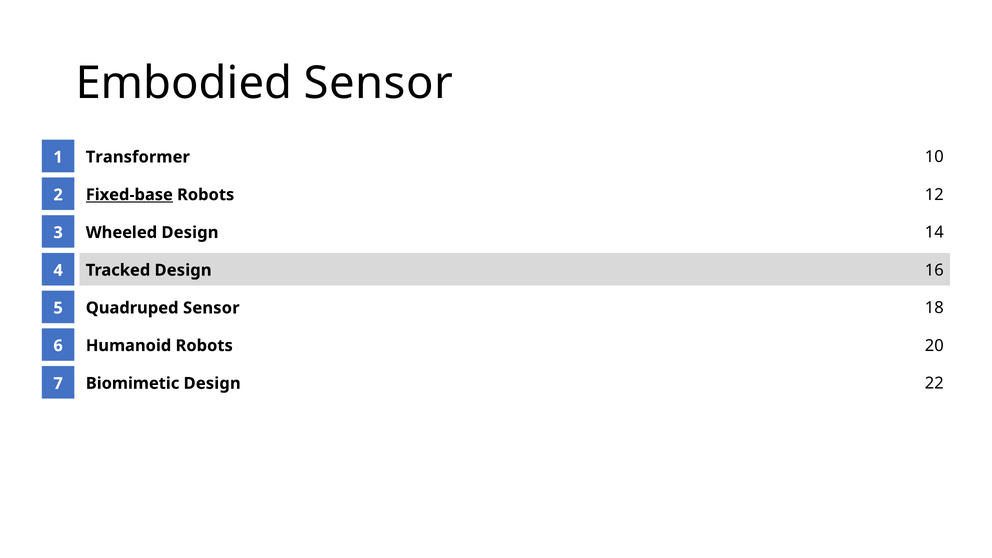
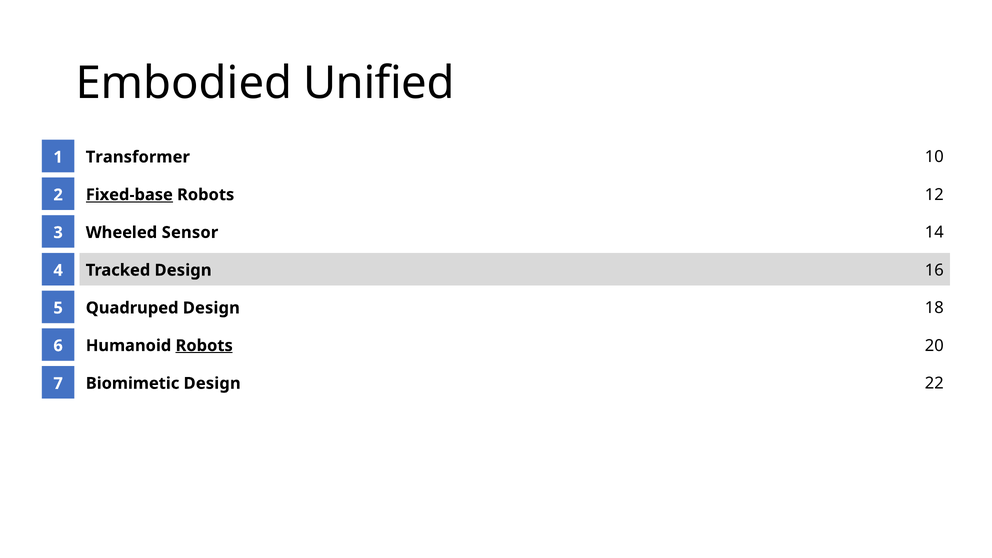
Embodied Sensor: Sensor -> Unified (379, 83)
Wheeled Design: Design -> Sensor (190, 232)
Quadruped Sensor: Sensor -> Design (211, 308)
Robots underline: none -> present (204, 346)
